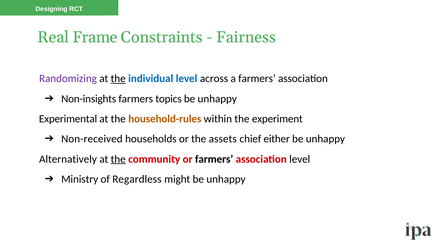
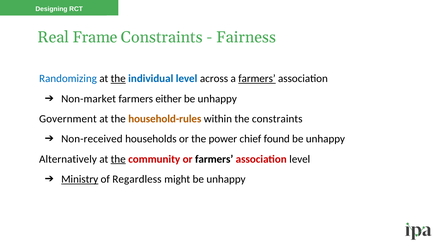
Randomizing colour: purple -> blue (68, 79)
farmers underline: none -> present (257, 79)
Non-insights: Non-insights -> Non-market (89, 99)
topics: topics -> either (169, 99)
Experimental: Experimental -> Government (68, 119)
the experiment: experiment -> constraints (277, 119)
assets: assets -> power (223, 139)
either: either -> found (277, 139)
Ministry underline: none -> present (80, 179)
